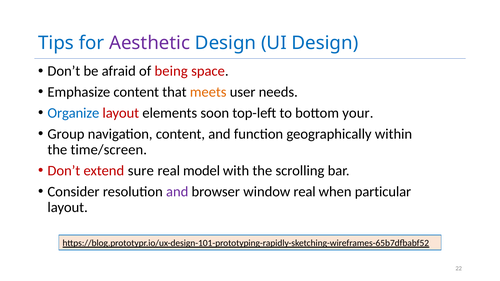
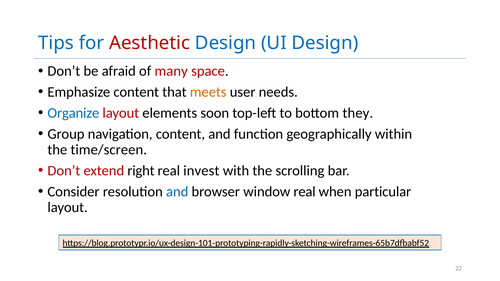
Aesthetic colour: purple -> red (150, 43)
being: being -> many (171, 71)
your: your -> they (358, 113)
sure: sure -> right (141, 171)
model: model -> invest (201, 171)
and colour: purple -> blue (177, 192)
